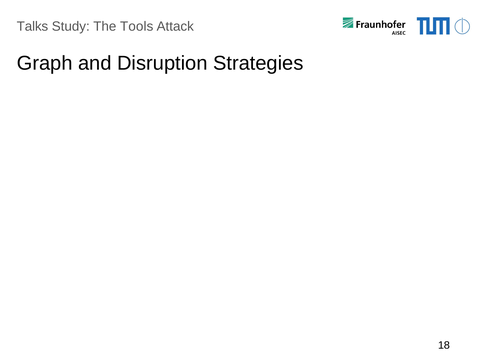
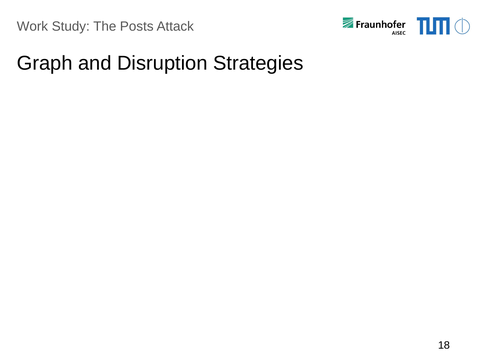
Talks: Talks -> Work (32, 27)
Tools: Tools -> Posts (137, 27)
